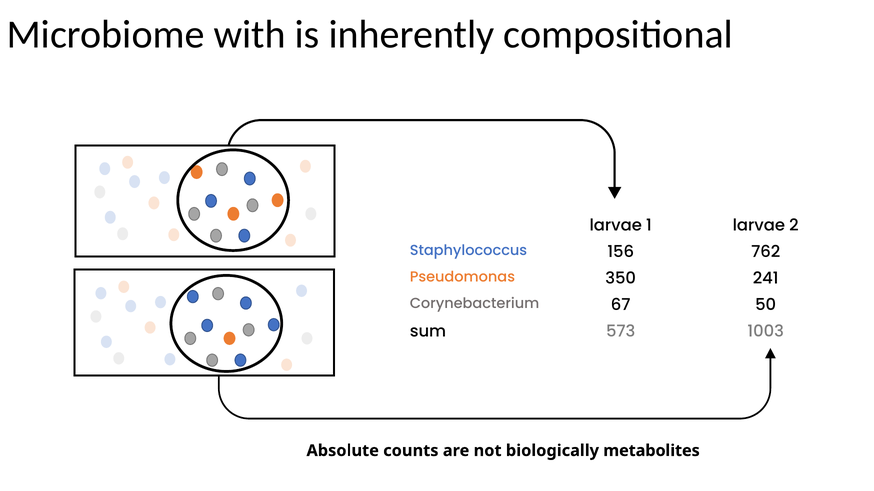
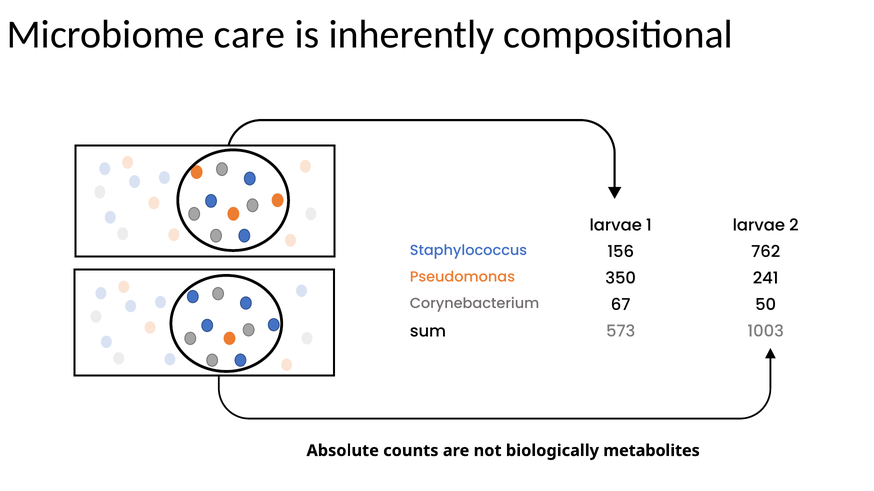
with: with -> care (249, 35)
